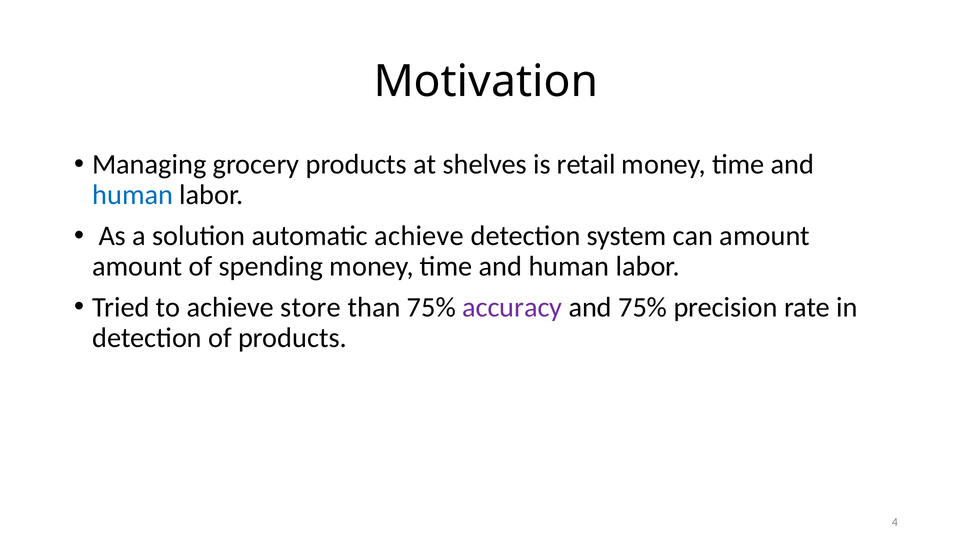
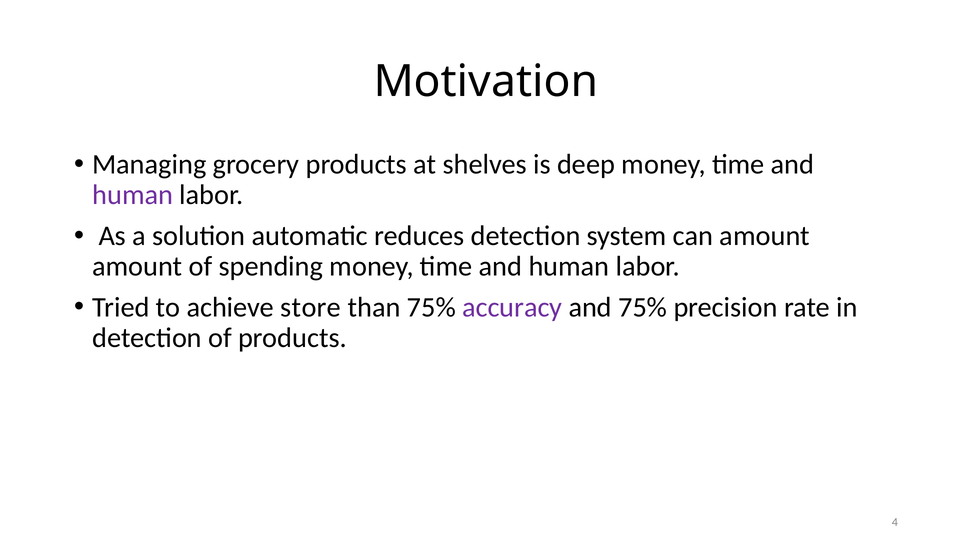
retail: retail -> deep (586, 164)
human colour: blue -> purple (133, 195)
automatic achieve: achieve -> reduces (419, 236)
